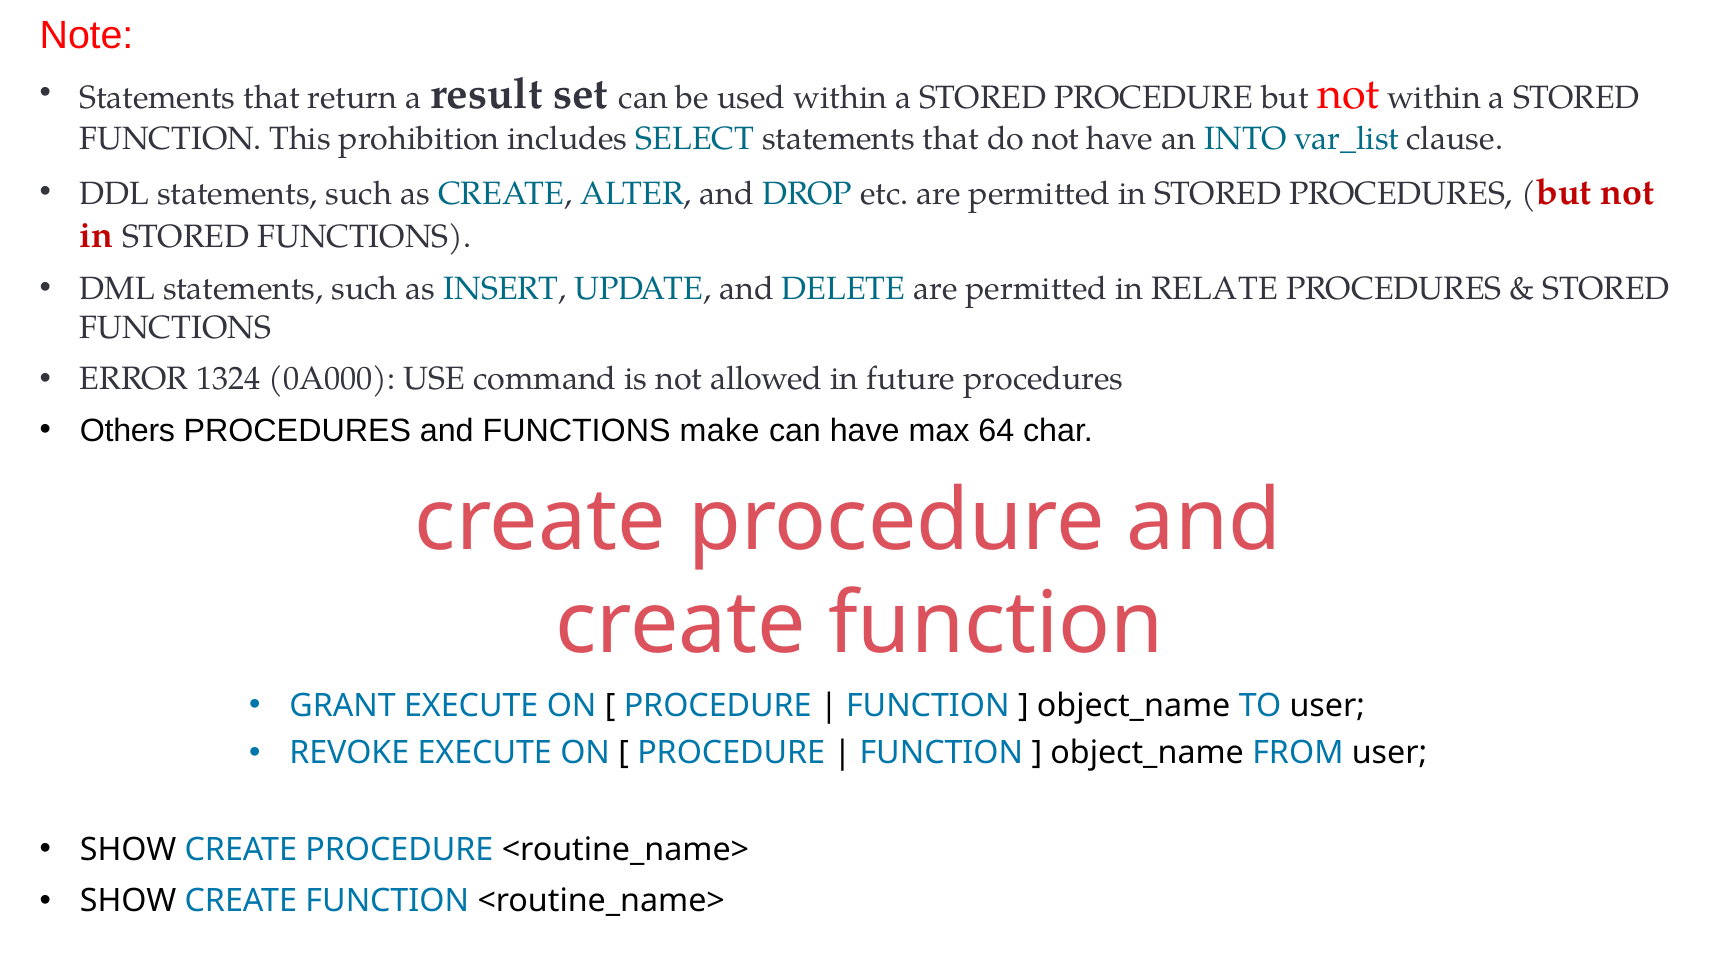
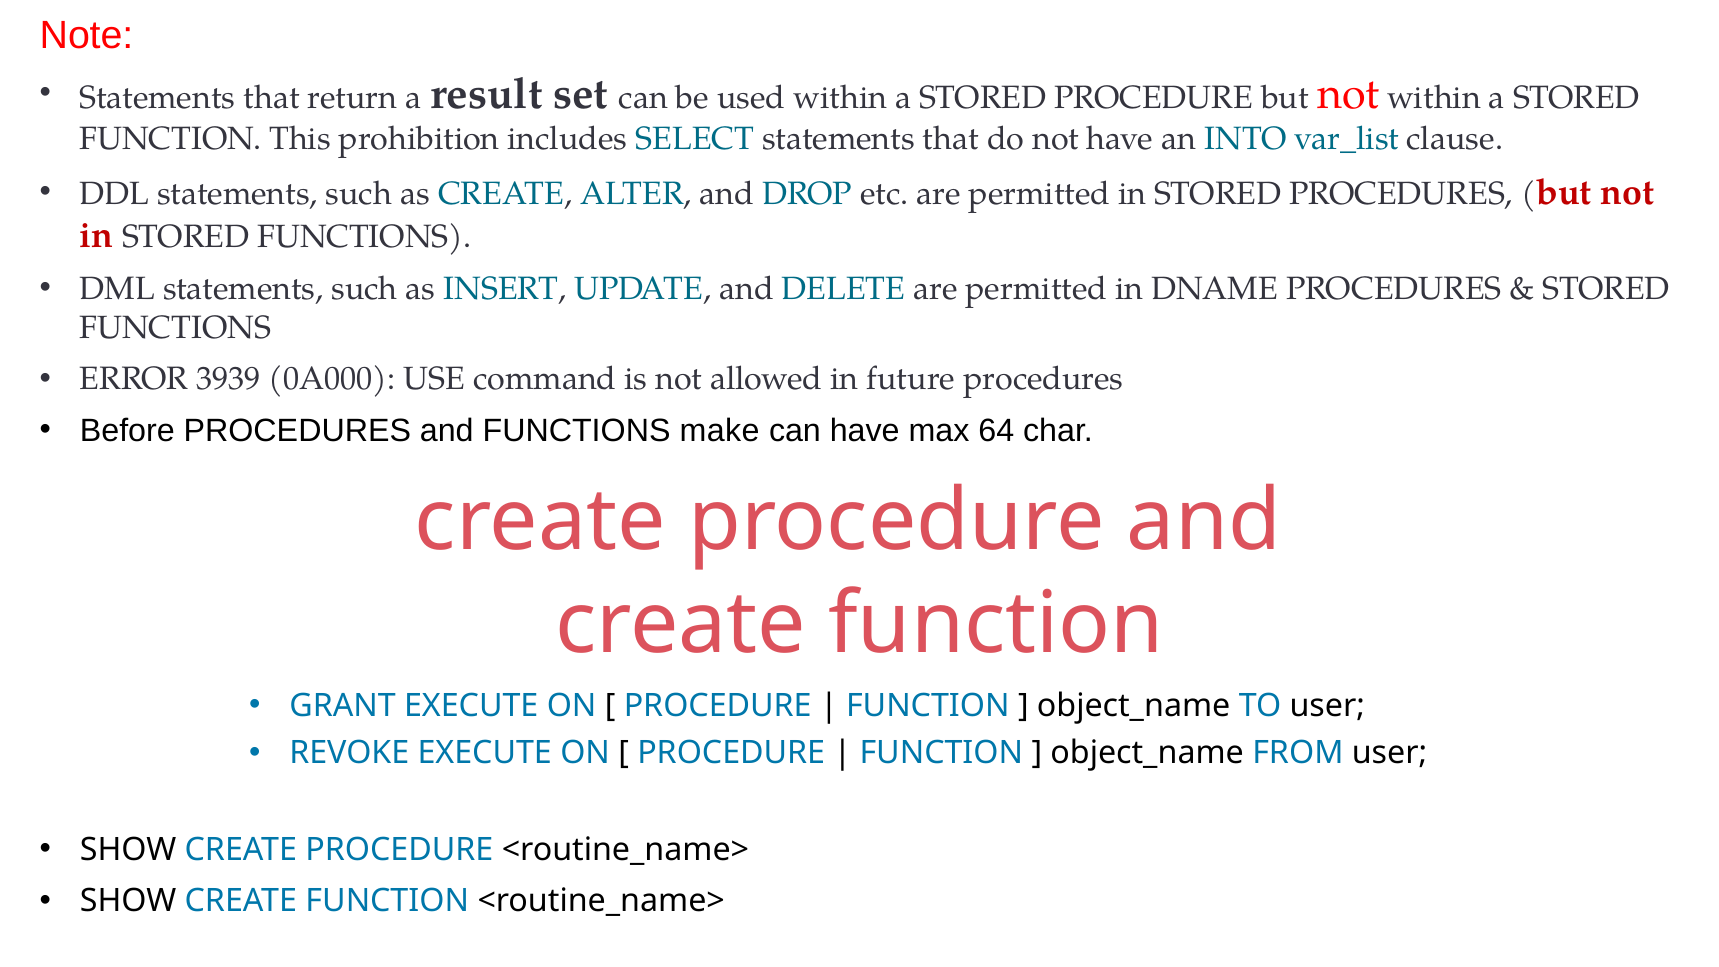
RELATE: RELATE -> DNAME (1215, 289)
1324: 1324 -> 3939 (228, 379)
Others: Others -> Before (127, 431)
